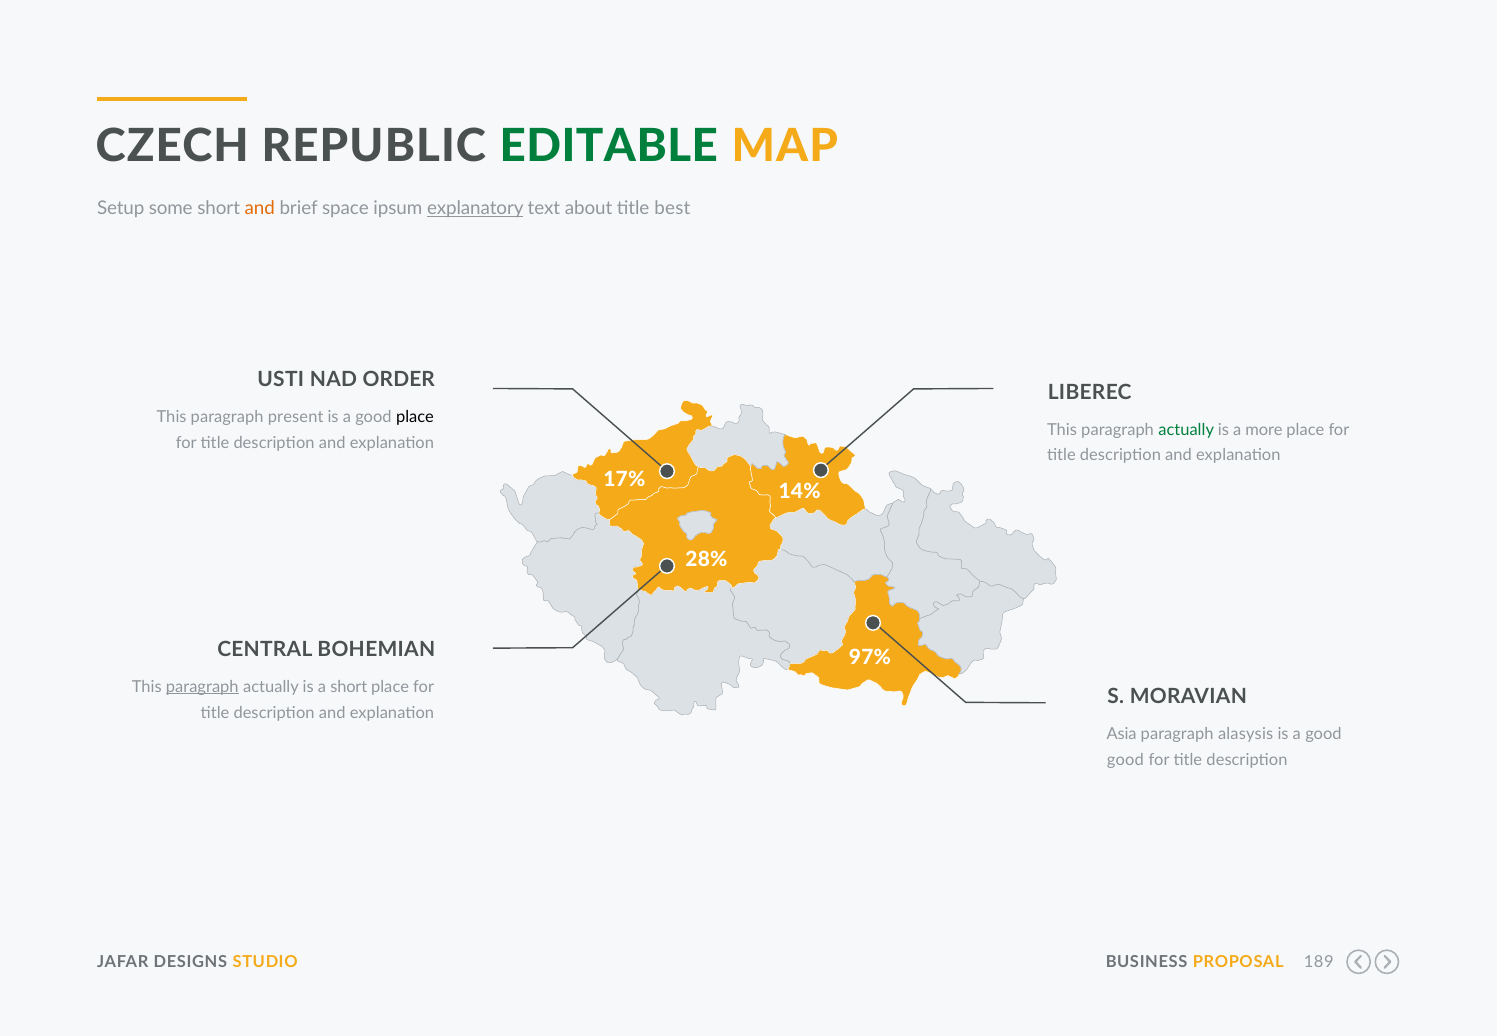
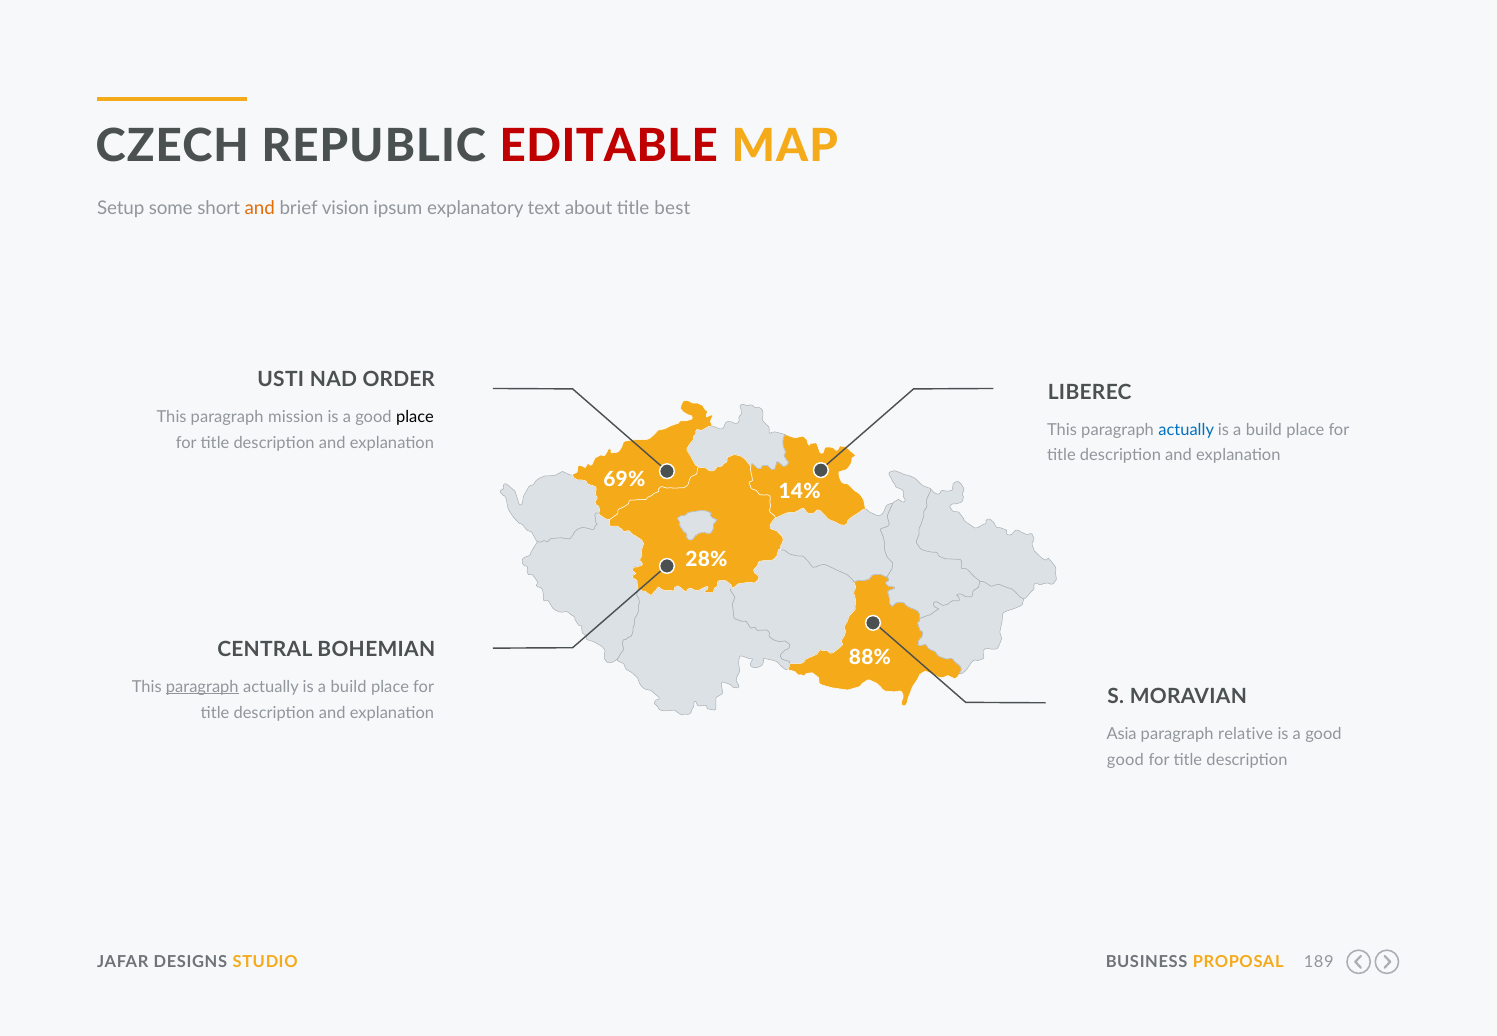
EDITABLE colour: green -> red (609, 147)
space: space -> vision (346, 208)
explanatory underline: present -> none (475, 208)
present: present -> mission (296, 417)
actually colour: green -> blue (1186, 430)
more: more -> build (1264, 430)
17%: 17% -> 69% (624, 479)
97%: 97% -> 88% (870, 658)
short: short -> build (349, 687)
alasysis: alasysis -> relative (1246, 734)
